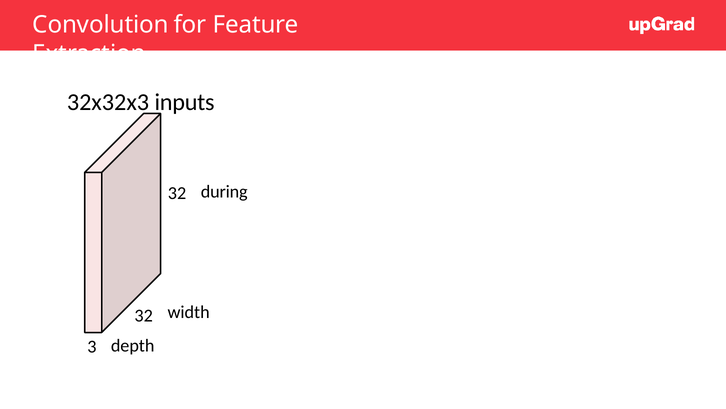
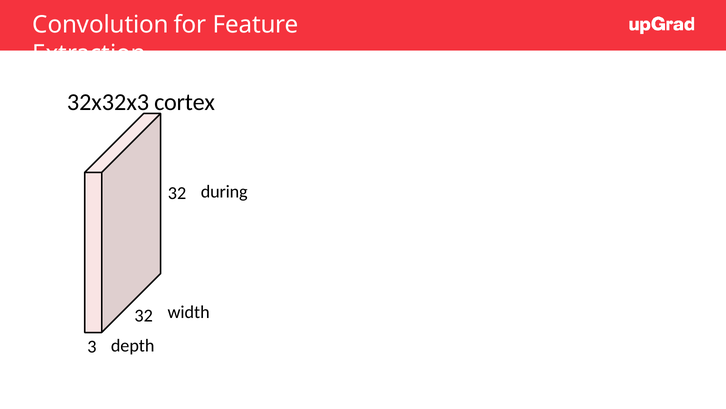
inputs: inputs -> cortex (185, 102)
